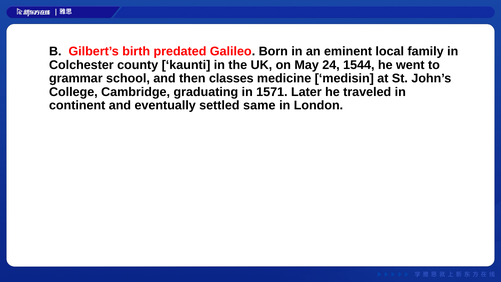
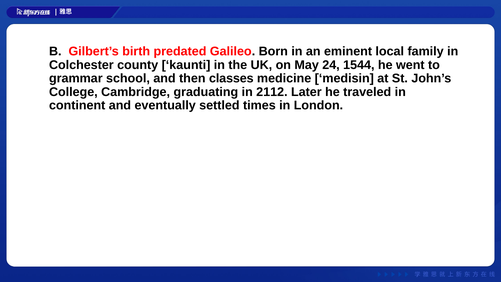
1571: 1571 -> 2112 (272, 92)
same: same -> times (259, 105)
